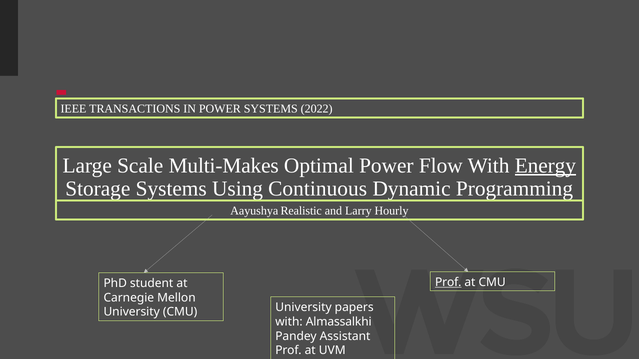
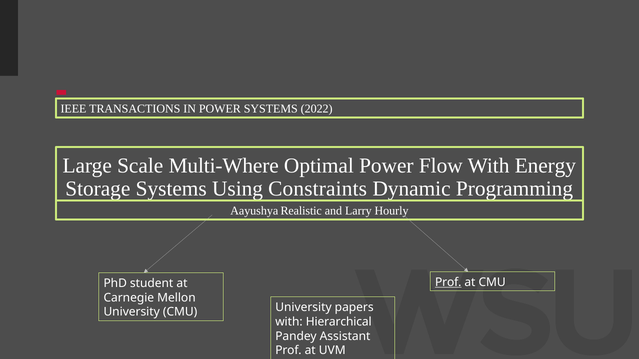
Multi-Makes: Multi-Makes -> Multi-Where (224, 166)
Energy underline: present -> none (545, 166)
Continuous: Continuous -> Constraints (318, 189)
Almassalkhi: Almassalkhi -> Hierarchical (339, 322)
